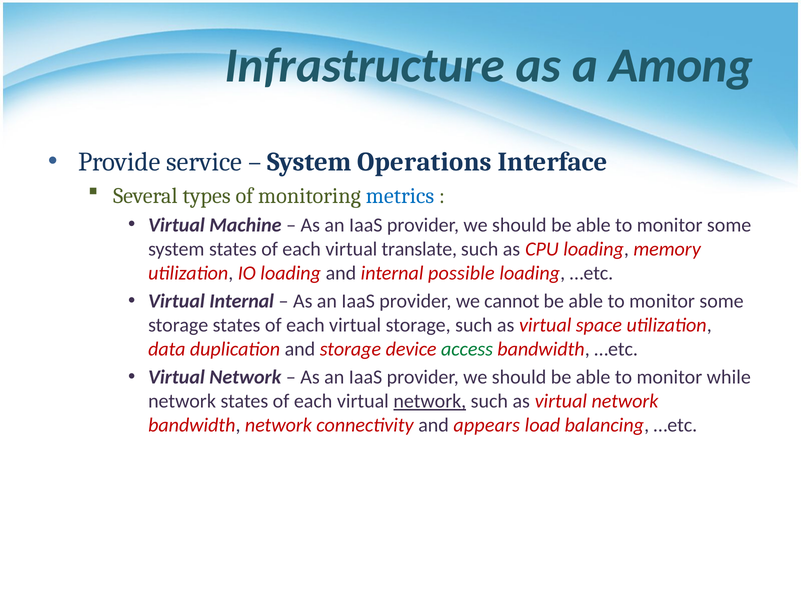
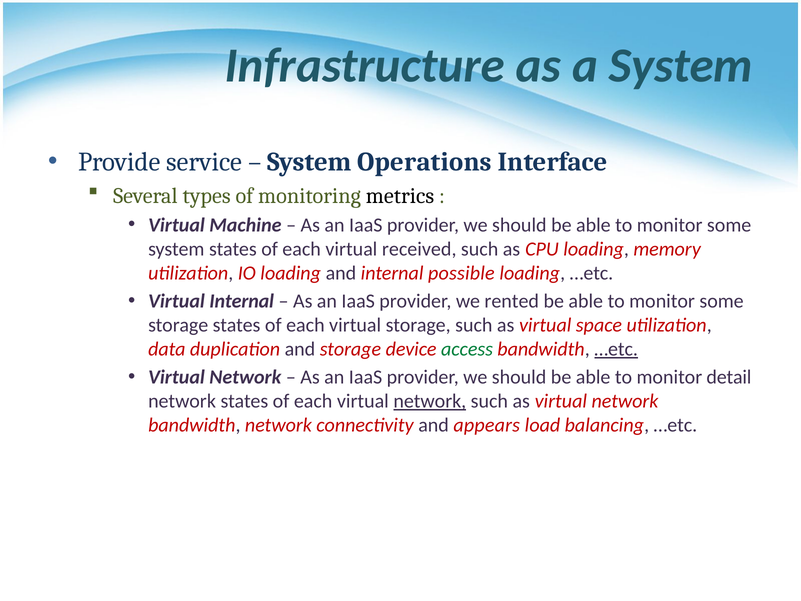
a Among: Among -> System (681, 65)
metrics colour: blue -> black (400, 196)
translate: translate -> received (419, 249)
cannot: cannot -> rented (512, 301)
…etc underline: none -> present (616, 349)
while: while -> detail (729, 377)
